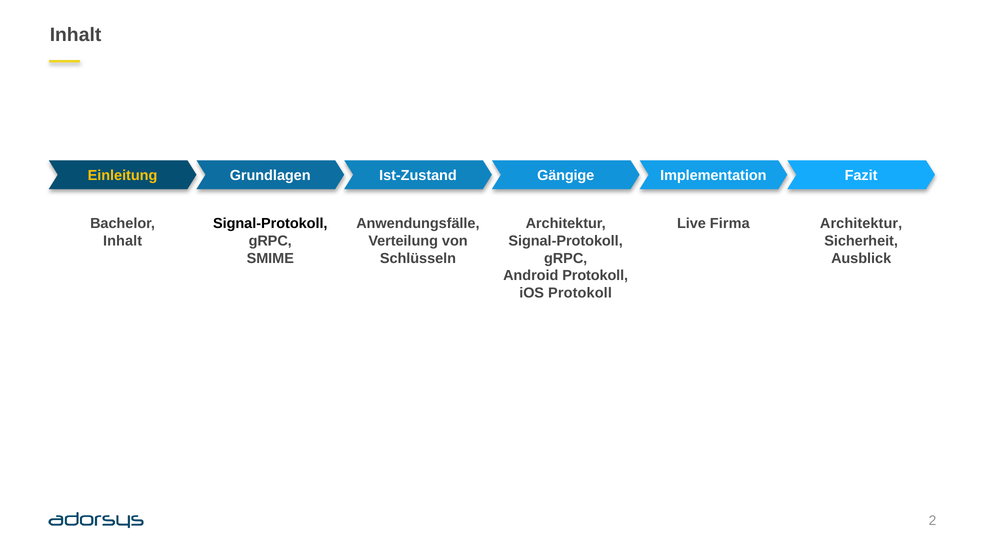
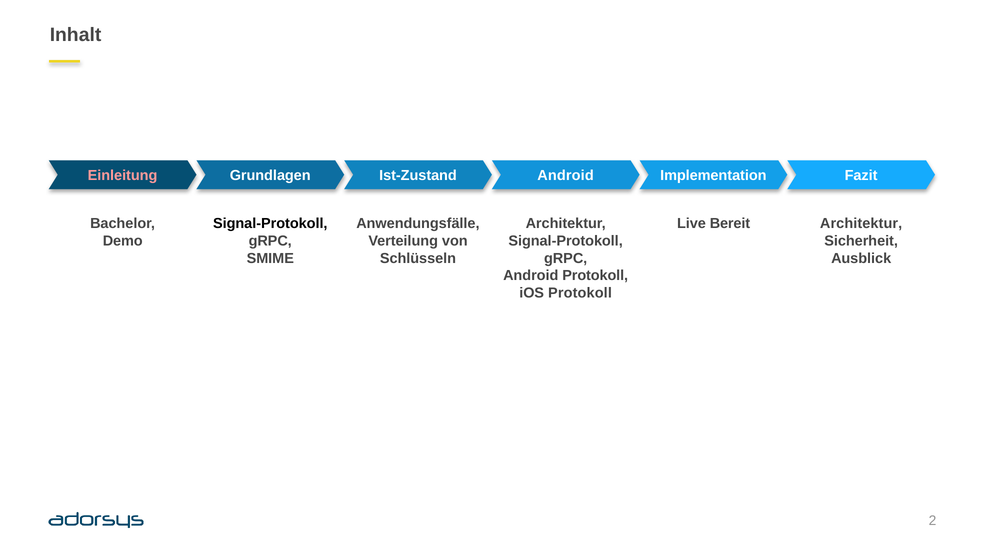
Einleitung colour: yellow -> pink (123, 176)
Gängige: Gängige -> Android (566, 176)
Firma: Firma -> Bereit (730, 223)
Inhalt: Inhalt -> Demo (123, 241)
